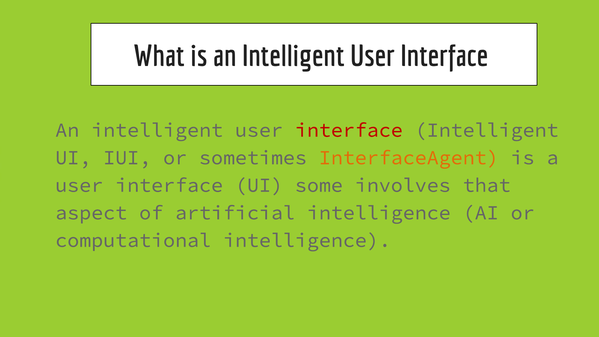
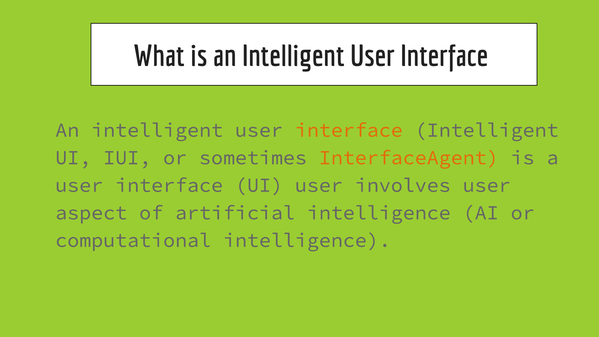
interface colour: red -> orange (349, 130)
UI some: some -> user (319, 185)
involves that: that -> user (487, 185)
